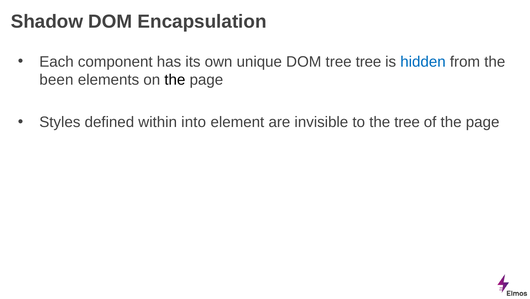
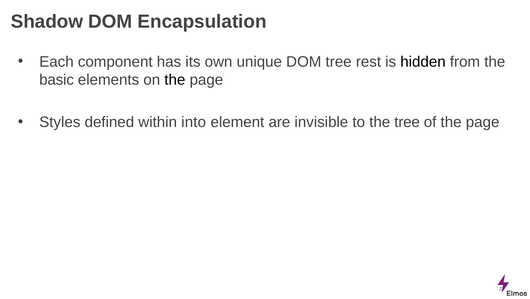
tree tree: tree -> rest (368, 62)
hidden colour: blue -> black (423, 62)
been: been -> basic (57, 80)
